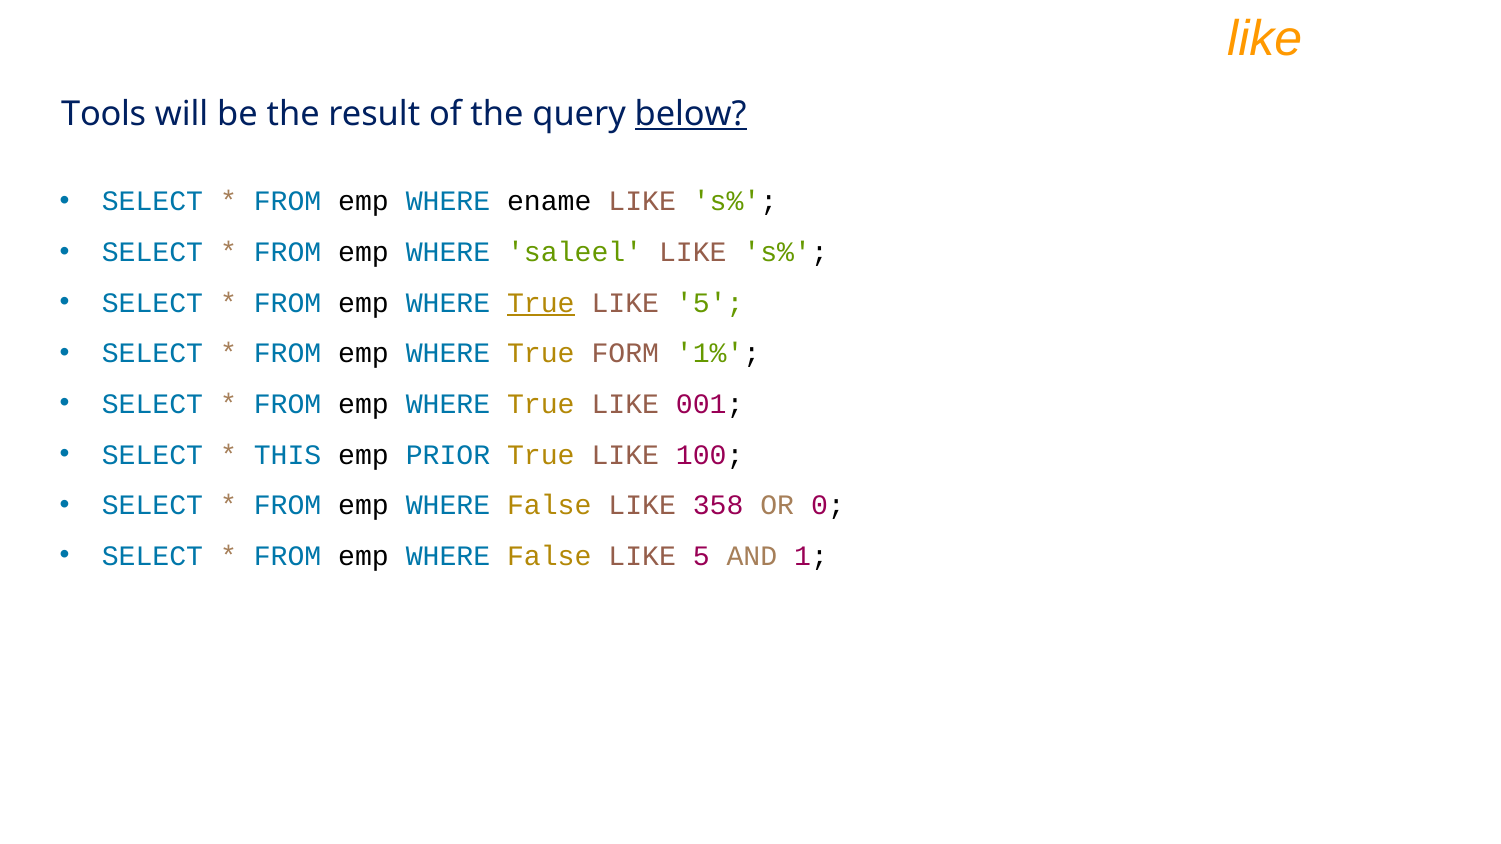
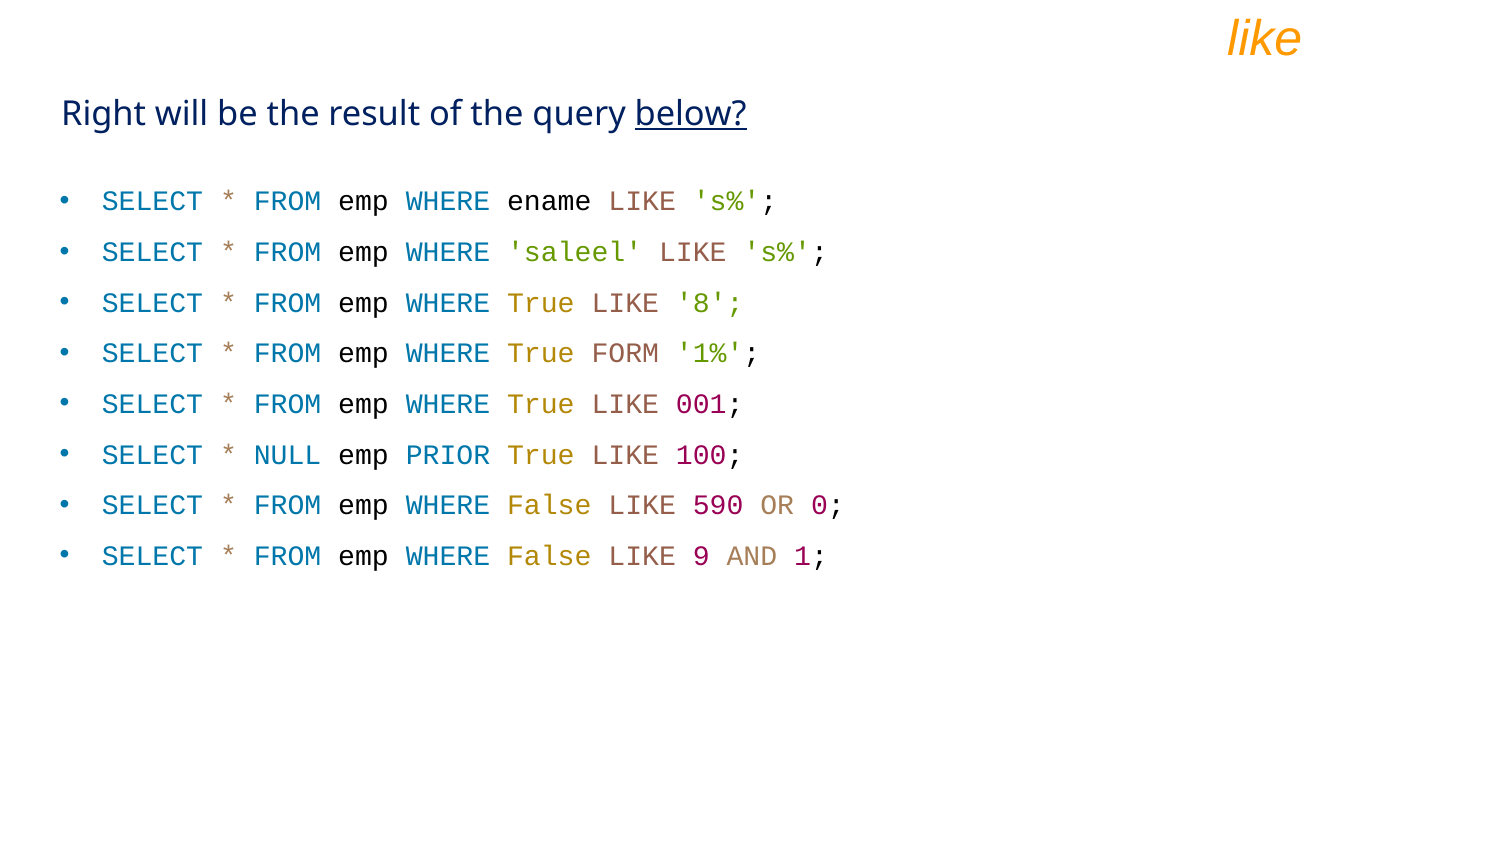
Tools: Tools -> Right (104, 114)
True underline: present -> none (541, 303)
5: 5 -> 8 (710, 303)
THIS: THIS -> NULL (288, 455)
358: 358 -> 590 (718, 506)
False LIKE 5: 5 -> 9 (701, 556)
